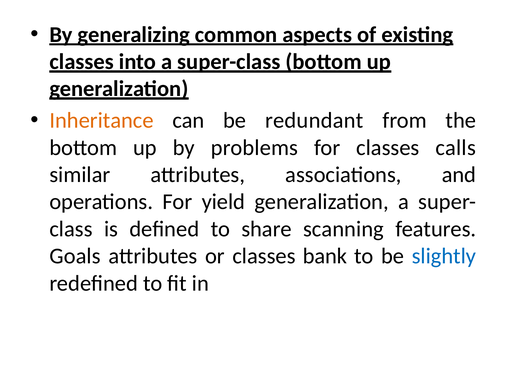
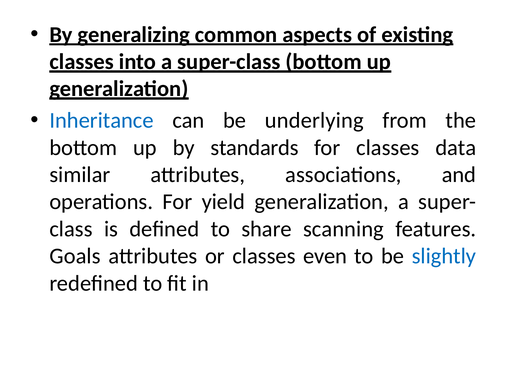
Inheritance colour: orange -> blue (102, 120)
redundant: redundant -> underlying (314, 120)
problems: problems -> standards (255, 147)
calls: calls -> data (456, 147)
bank: bank -> even (325, 256)
